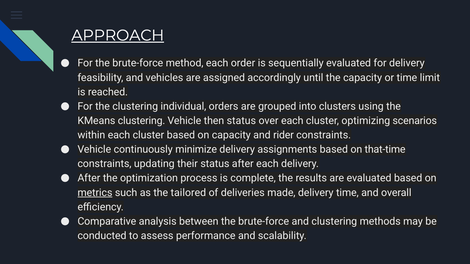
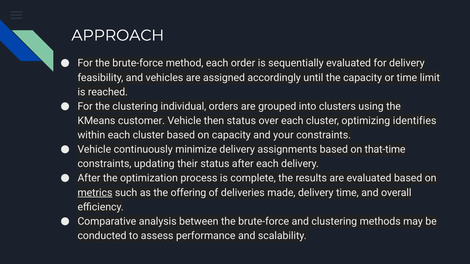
APPROACH underline: present -> none (118, 35)
KMeans clustering: clustering -> customer (141, 121)
scenarios: scenarios -> identifies (415, 121)
rider: rider -> your (283, 135)
tailored: tailored -> offering (188, 193)
